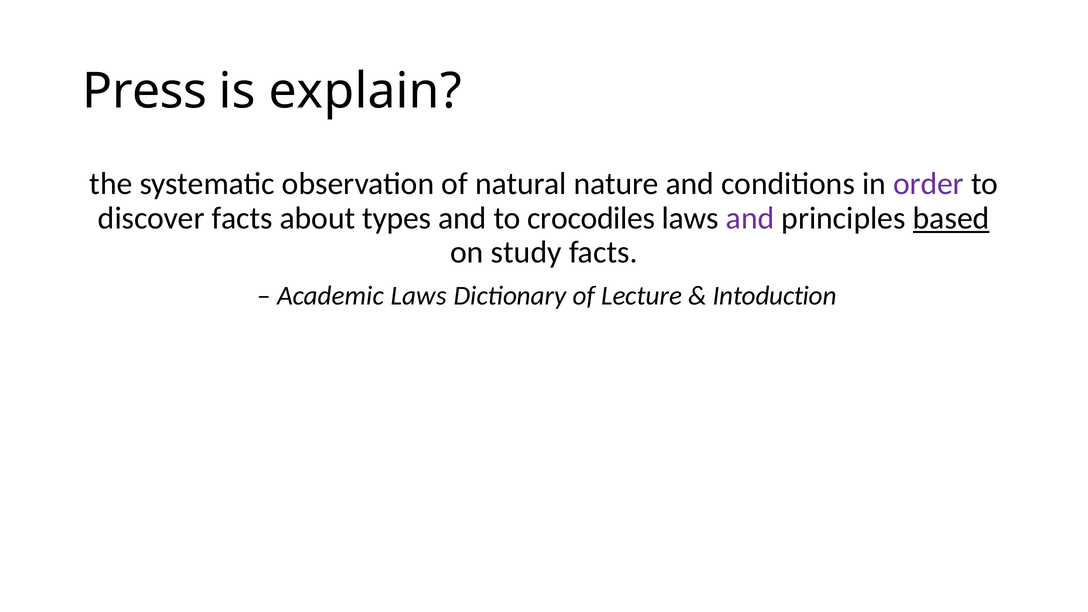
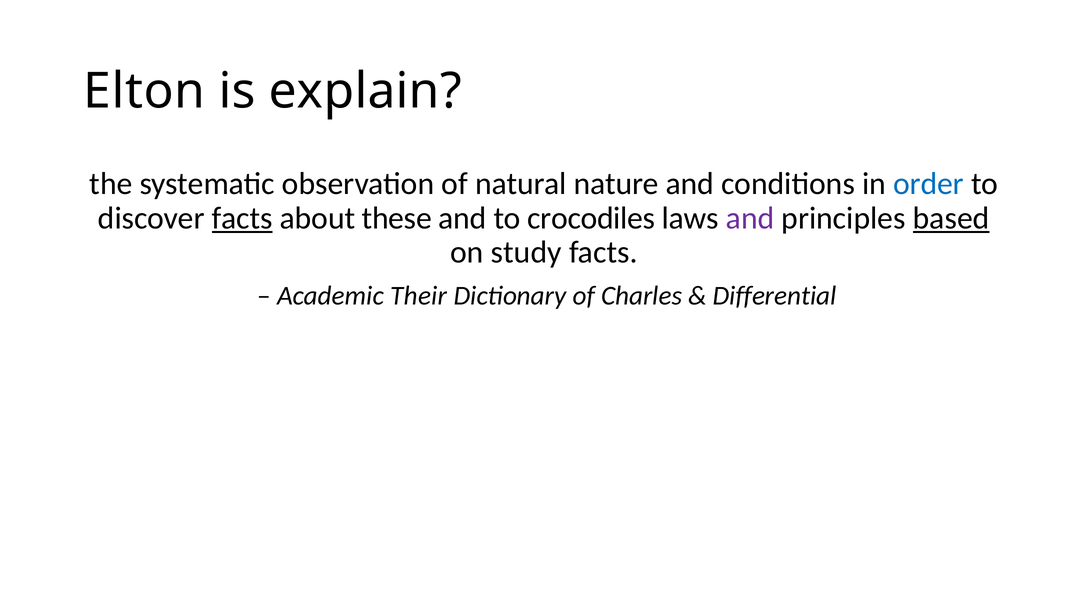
Press: Press -> Elton (144, 91)
order colour: purple -> blue (929, 184)
facts underline: none -> present (242, 218)
types: types -> these (397, 218)
Academic Laws: Laws -> Their (419, 296)
Lecture: Lecture -> Charles (642, 296)
Intoduction: Intoduction -> Differential (775, 296)
